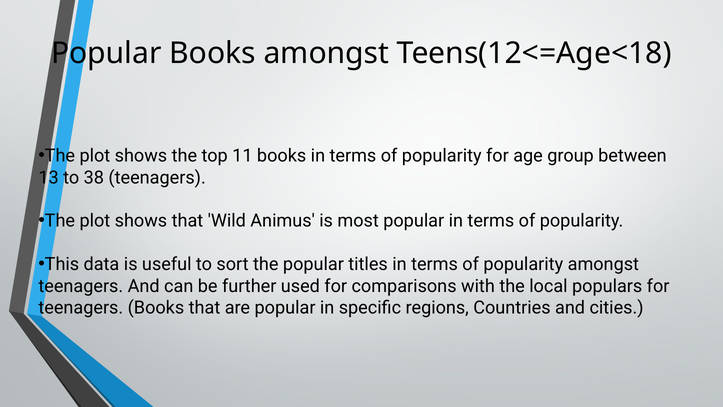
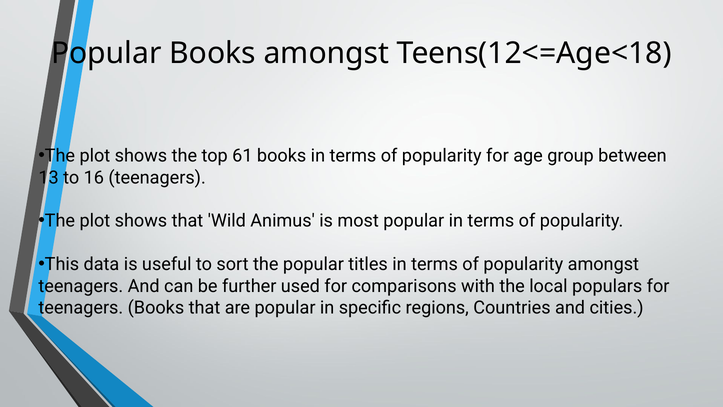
11: 11 -> 61 (242, 156)
38: 38 -> 16 (94, 177)
